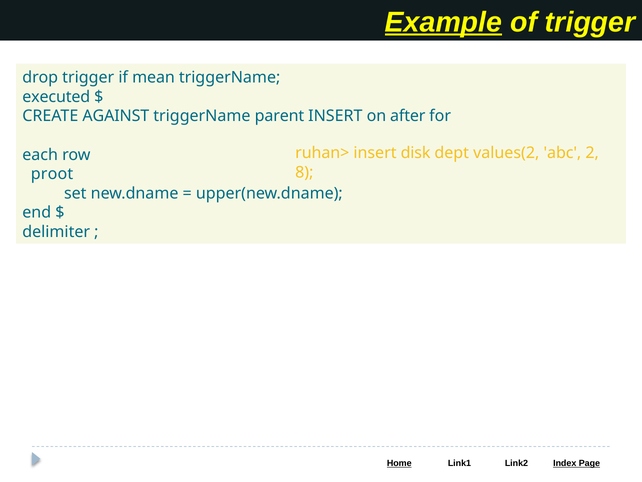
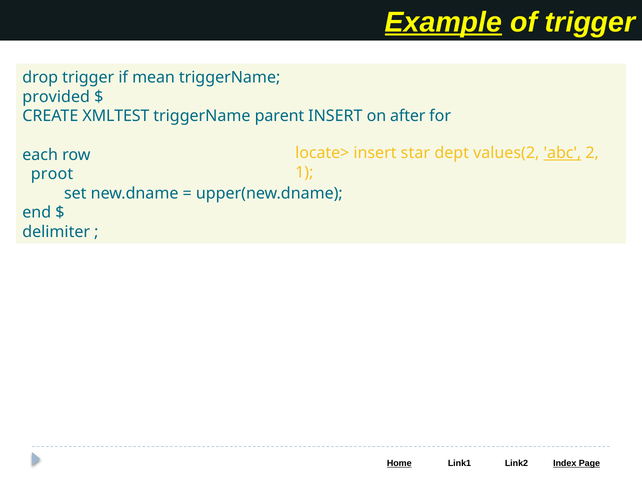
executed: executed -> provided (56, 97)
AGAINST: AGAINST -> XMLTEST (116, 116)
ruhan>: ruhan> -> locate> (322, 153)
disk: disk -> star (415, 153)
abc underline: none -> present (562, 153)
8: 8 -> 1 (304, 172)
